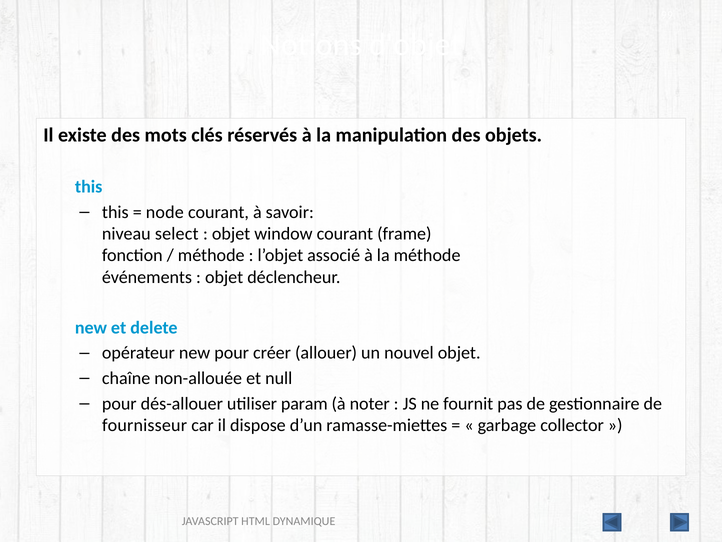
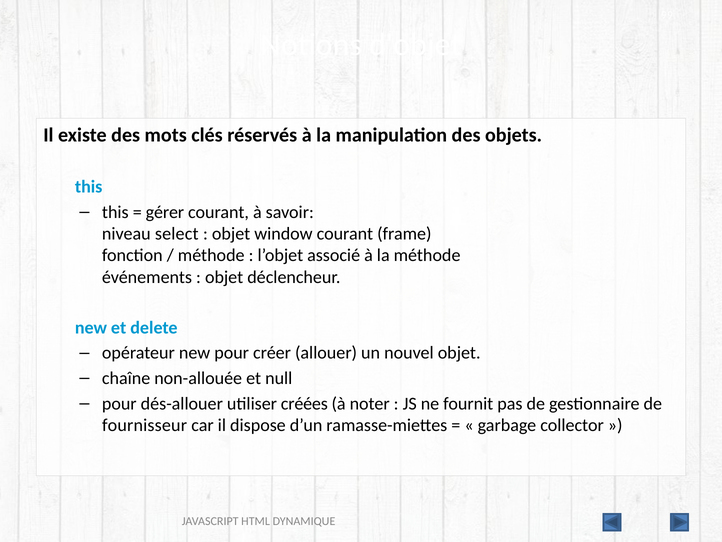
node: node -> gérer (165, 212)
param: param -> créées (304, 403)
